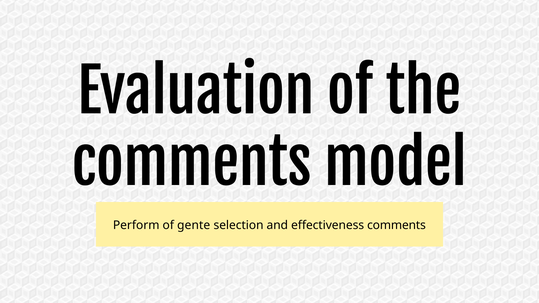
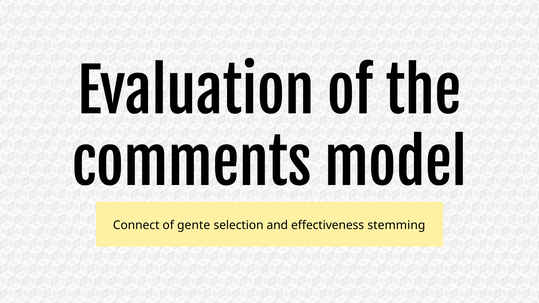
Perform: Perform -> Connect (136, 225)
effectiveness comments: comments -> stemming (396, 225)
